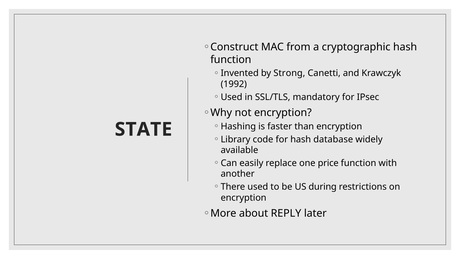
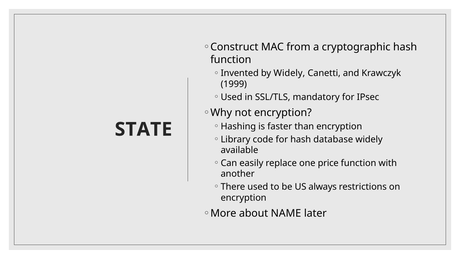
by Strong: Strong -> Widely (289, 73)
1992: 1992 -> 1999 (234, 84)
during: during -> always (323, 187)
REPLY: REPLY -> NAME (286, 213)
